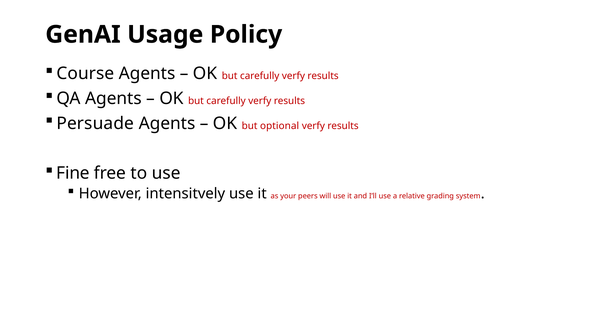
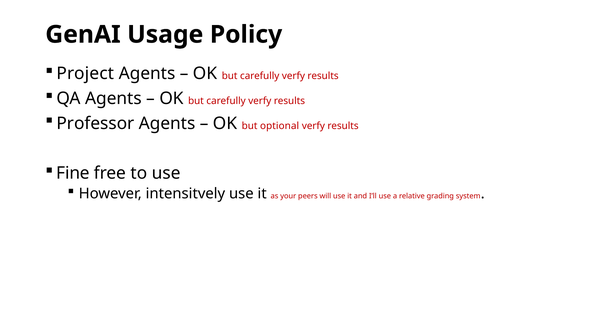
Course: Course -> Project (85, 74)
Persuade: Persuade -> Professor (95, 123)
